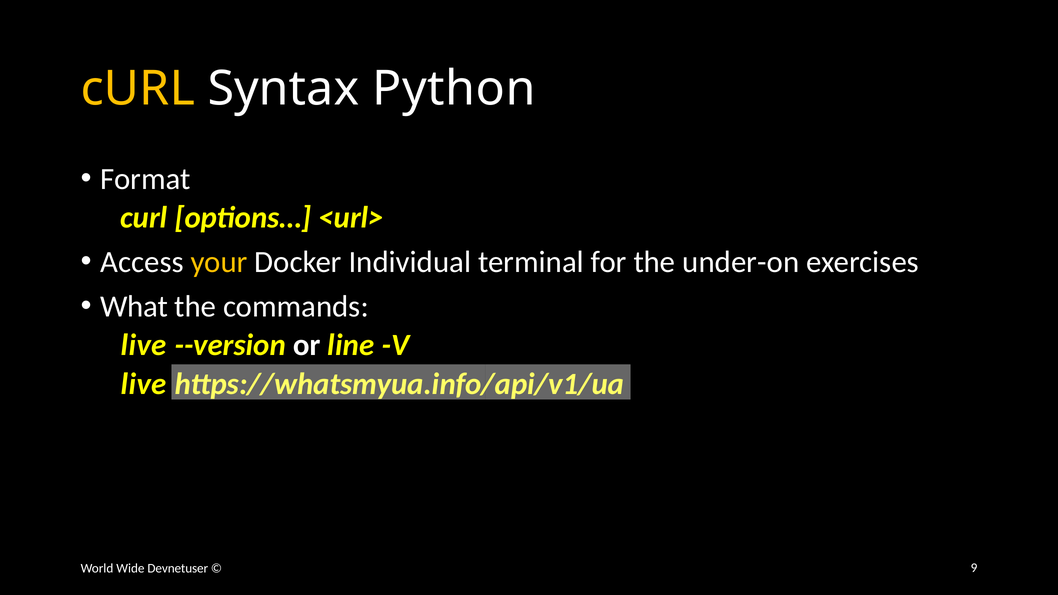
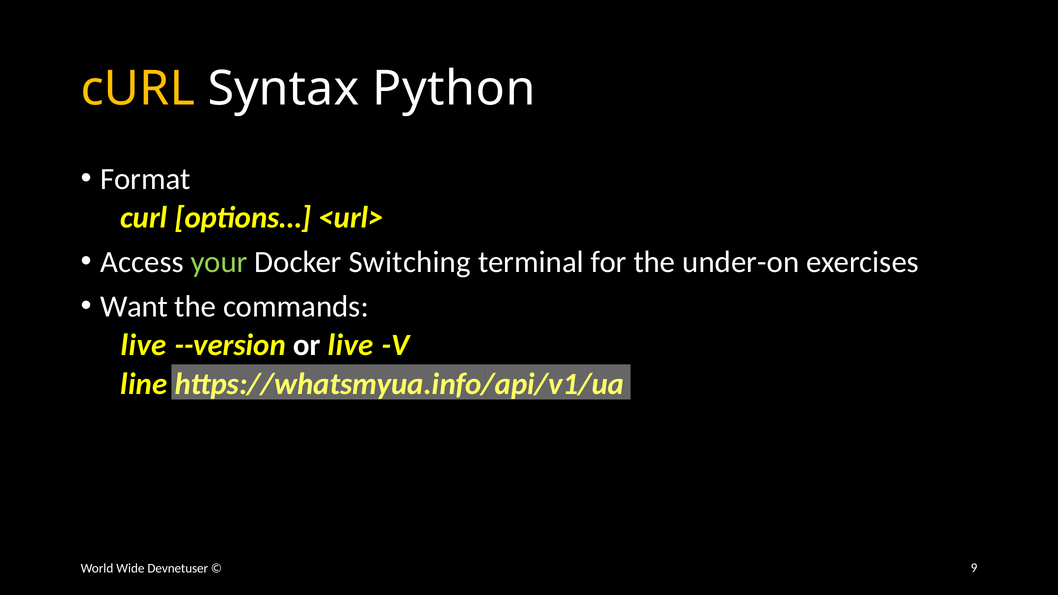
your colour: yellow -> light green (219, 262)
Individual: Individual -> Switching (410, 262)
What: What -> Want (134, 306)
or line: line -> live (351, 345)
live: live -> line (144, 384)
